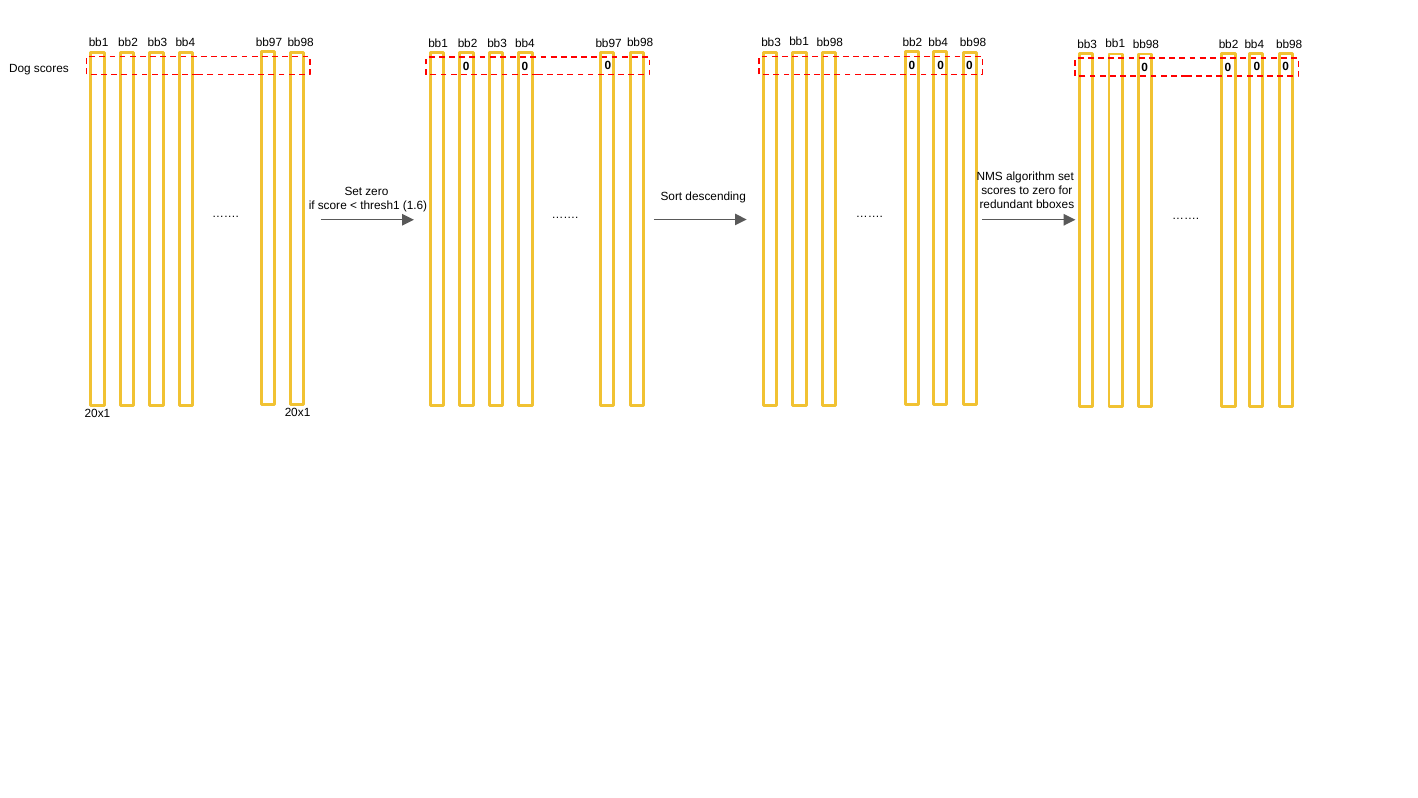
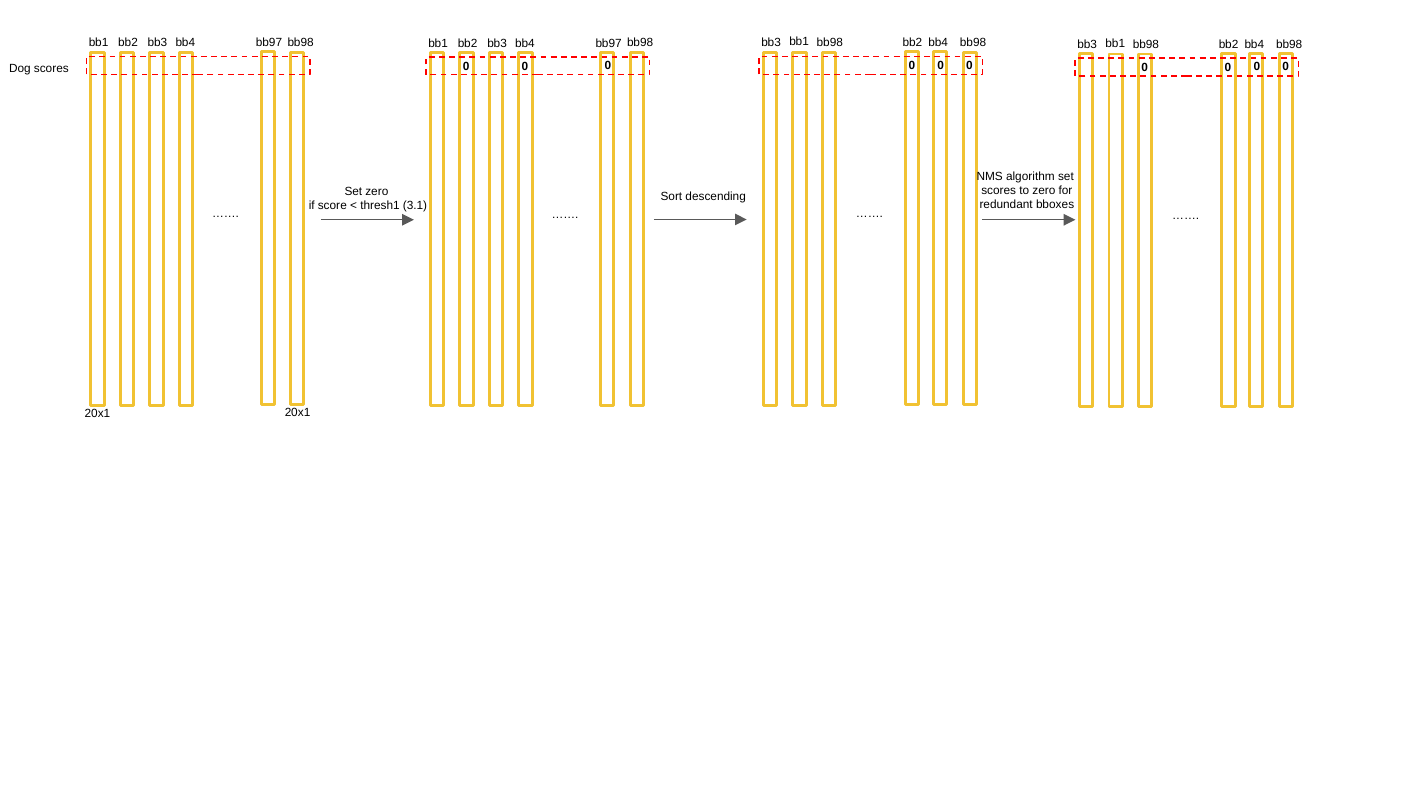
1.6: 1.6 -> 3.1 (415, 205)
